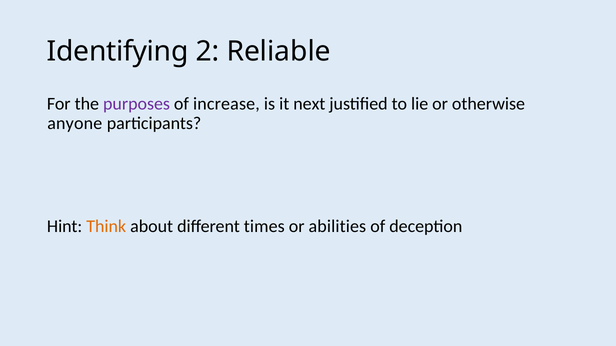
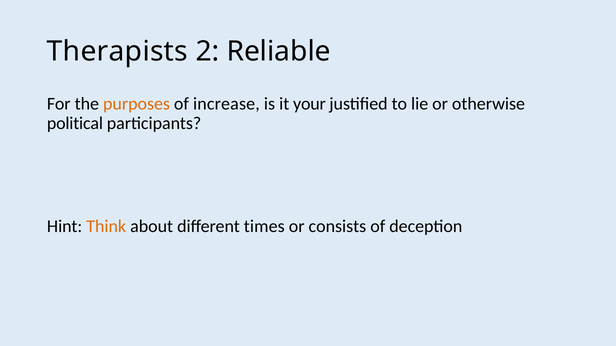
Identifying: Identifying -> Therapists (117, 52)
purposes colour: purple -> orange (137, 104)
next: next -> your (309, 104)
anyone: anyone -> political (75, 124)
abilities: abilities -> consists (337, 227)
